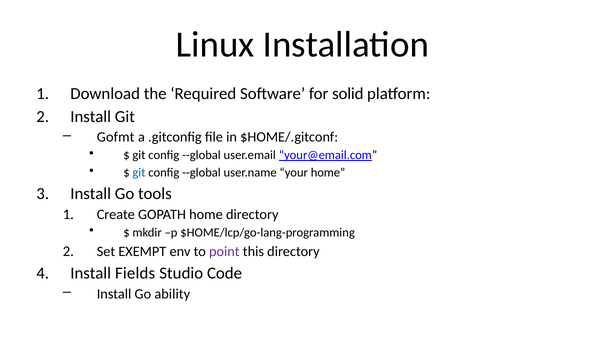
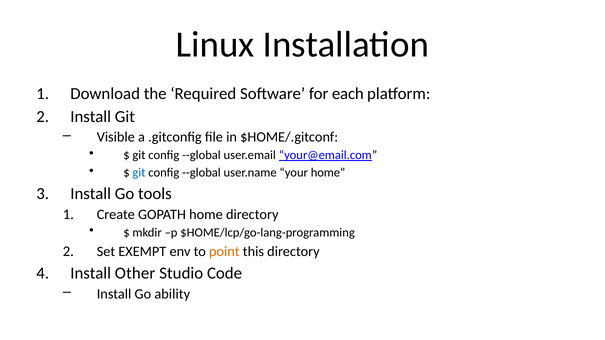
solid: solid -> each (348, 94)
Gofmt: Gofmt -> Visible (116, 137)
point colour: purple -> orange (224, 252)
Fields: Fields -> Other (135, 274)
